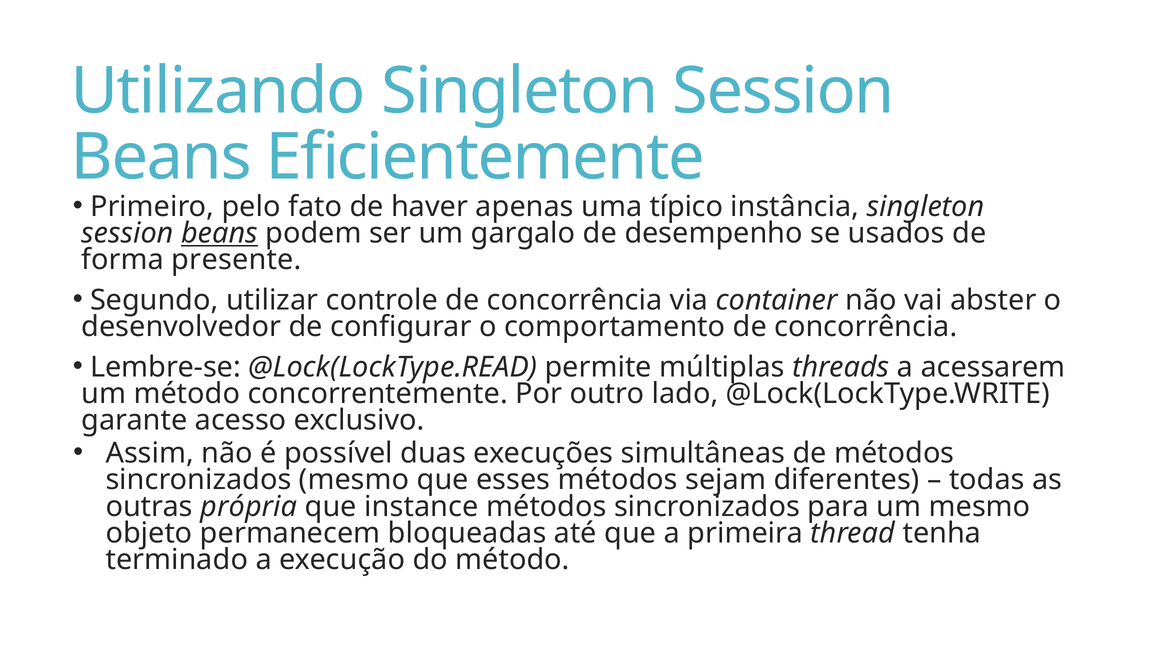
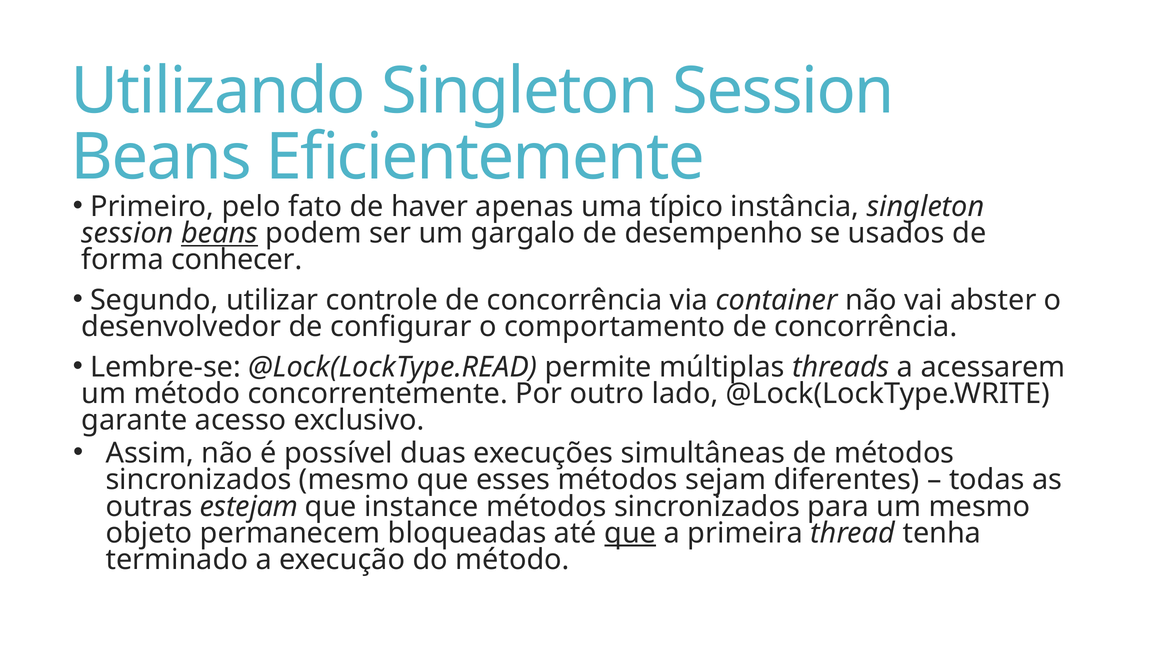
presente: presente -> conhecer (237, 260)
própria: própria -> estejam (249, 506)
que underline: none -> present (630, 533)
